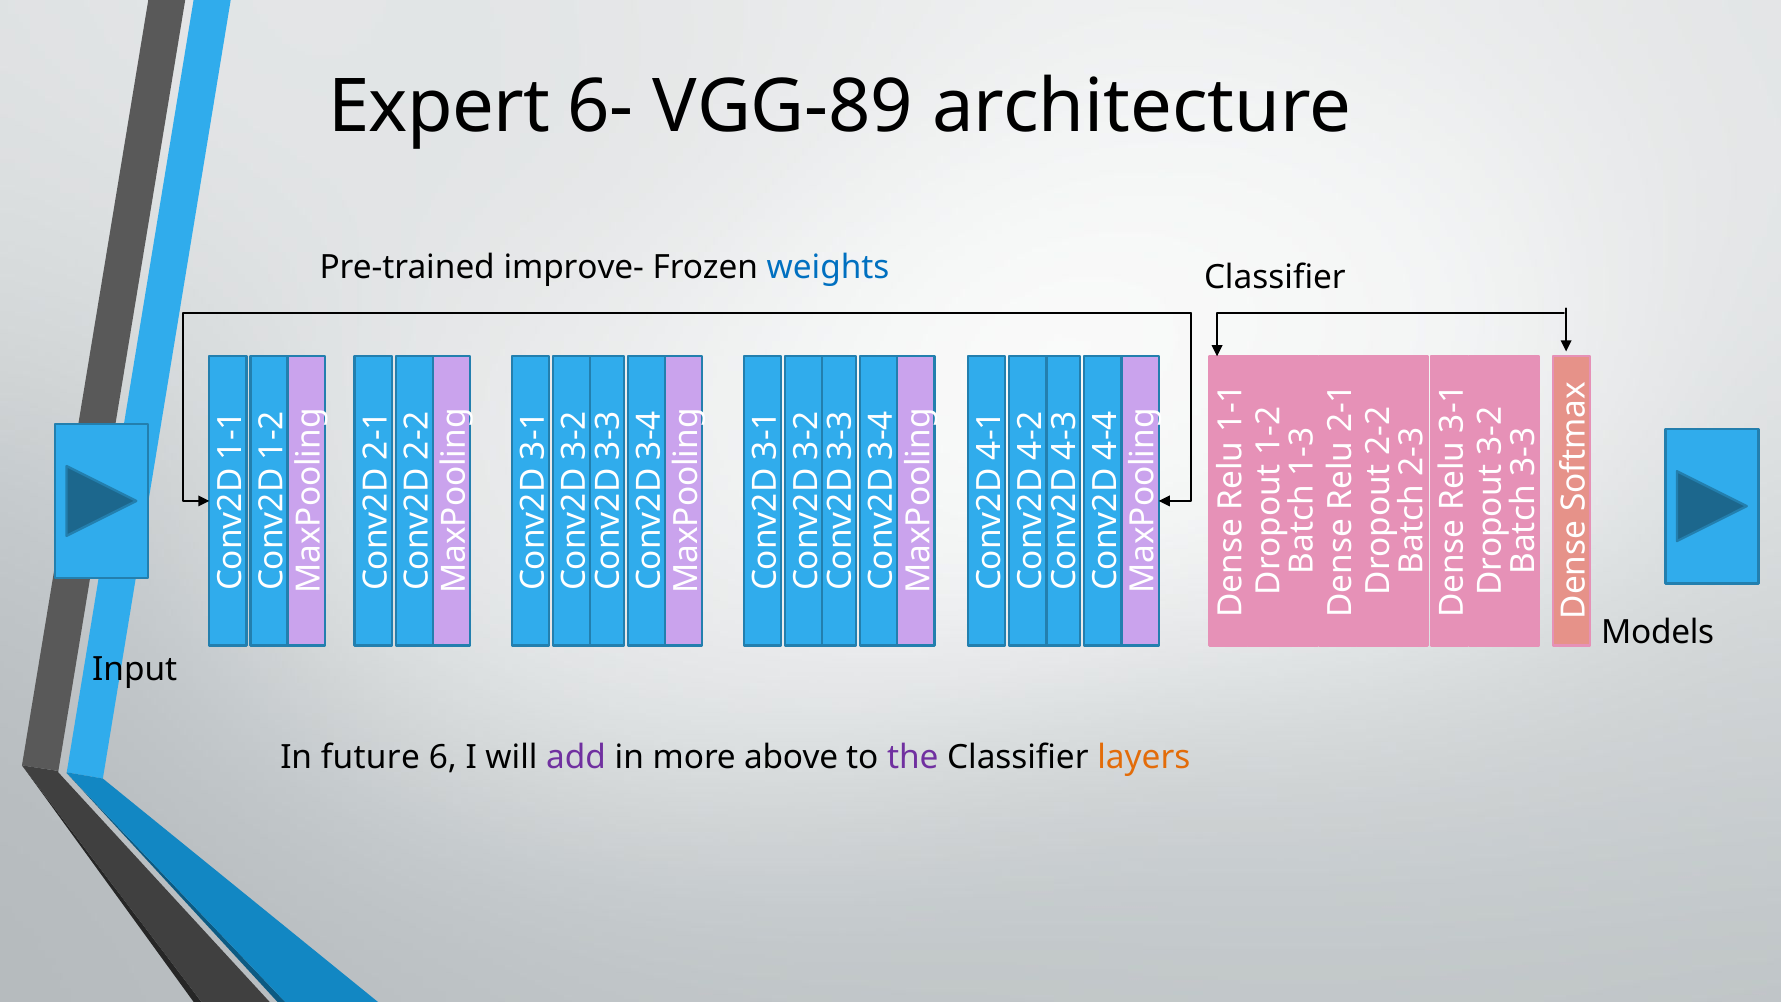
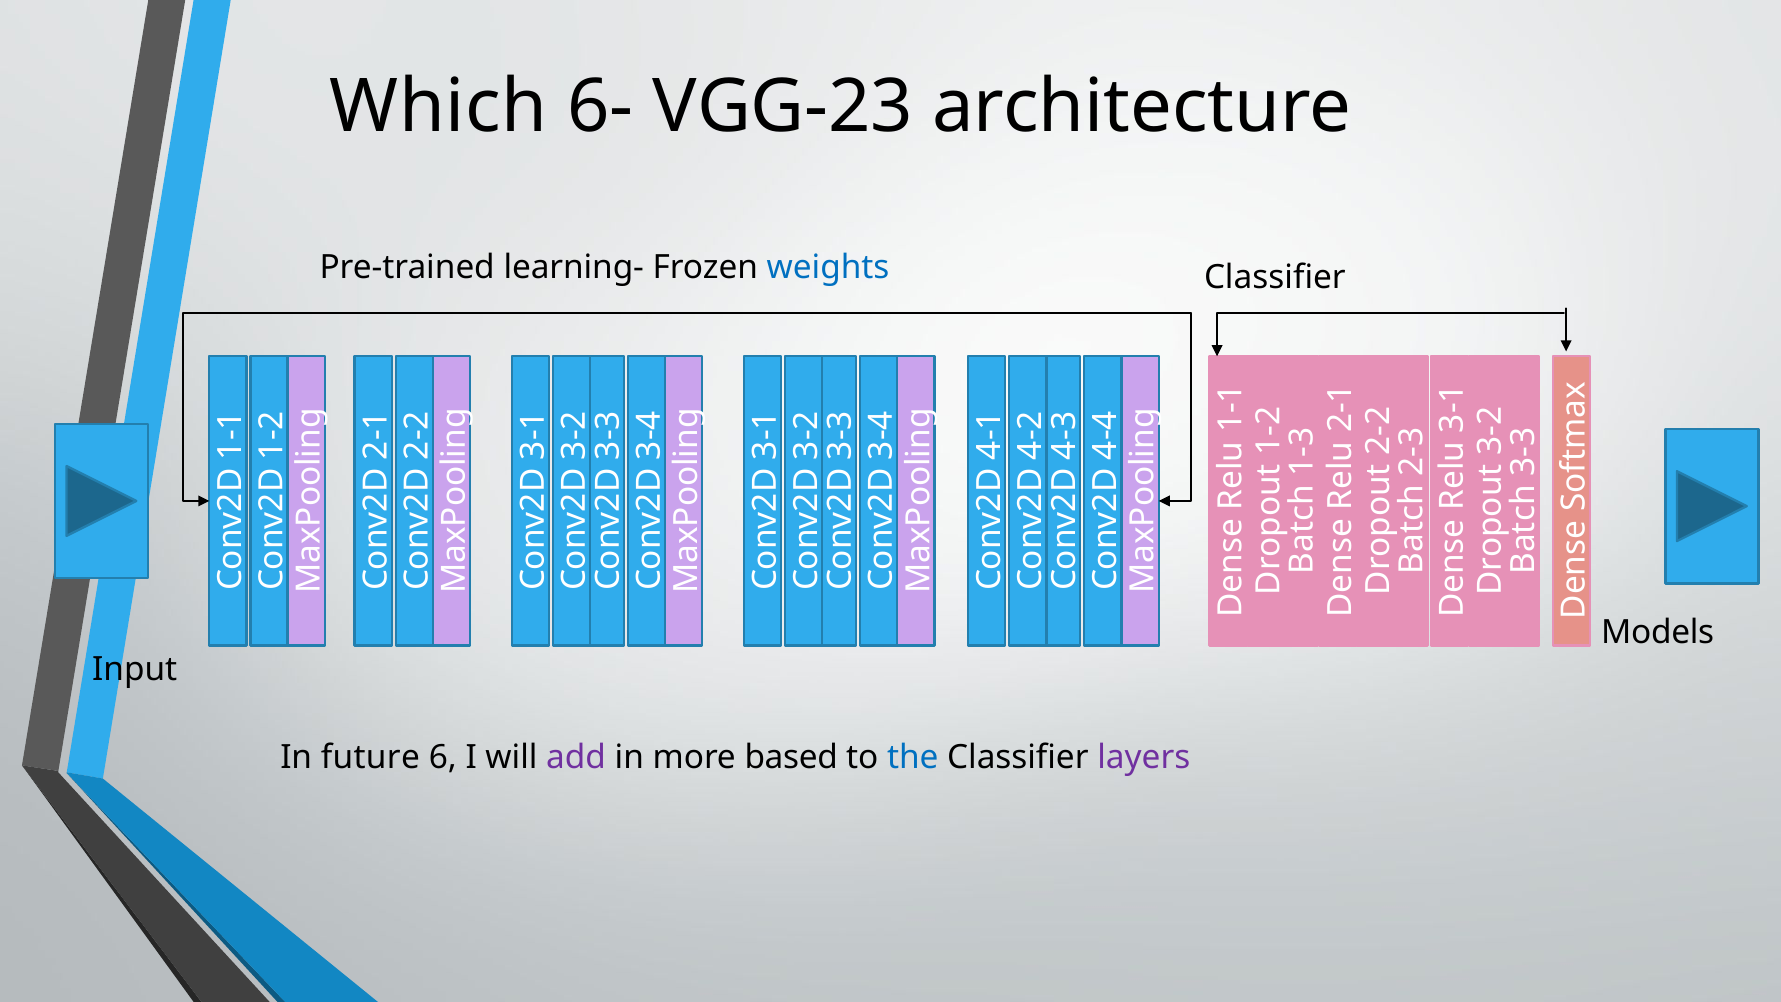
Expert: Expert -> Which (439, 107)
VGG-89: VGG-89 -> VGG-23 (783, 107)
improve-: improve- -> learning- (574, 268)
above: above -> based (791, 758)
the colour: purple -> blue (913, 758)
layers colour: orange -> purple (1144, 758)
